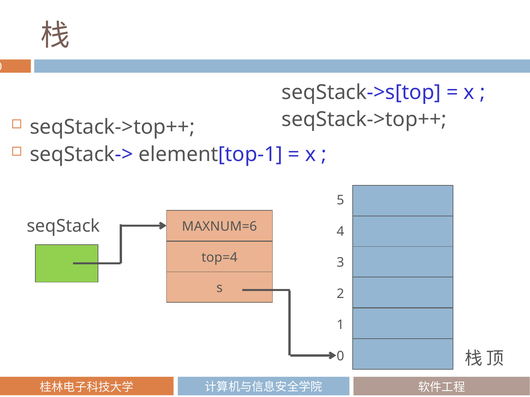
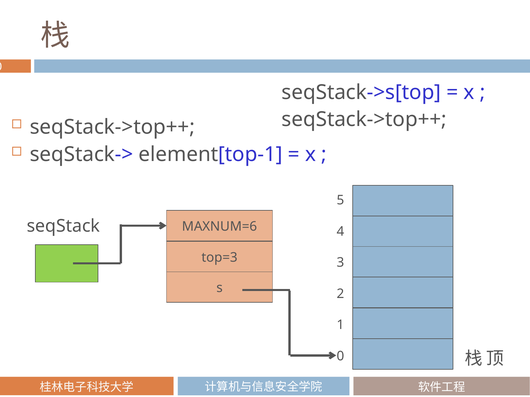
top=4: top=4 -> top=3 (219, 258)
